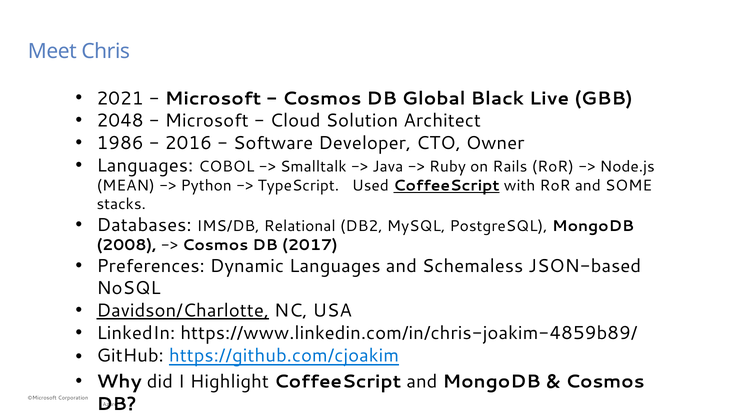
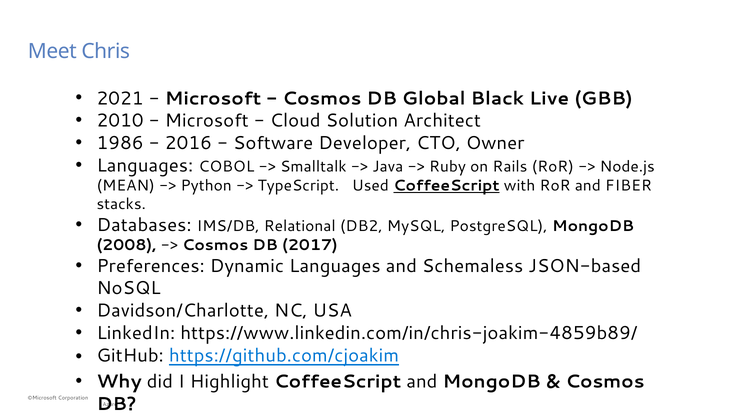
2048: 2048 -> 2010 (120, 121)
SOME: SOME -> FIBER (629, 185)
Davidson/Charlotte underline: present -> none (183, 310)
